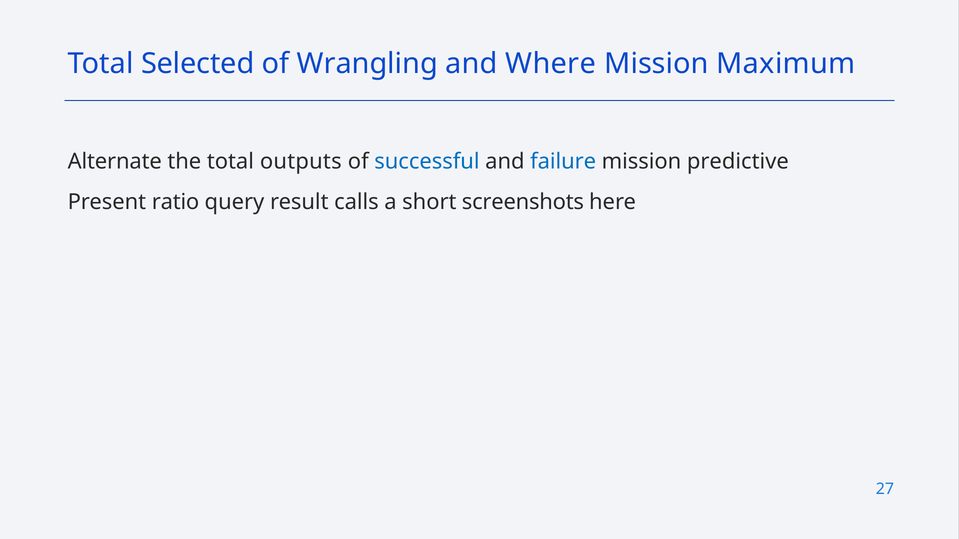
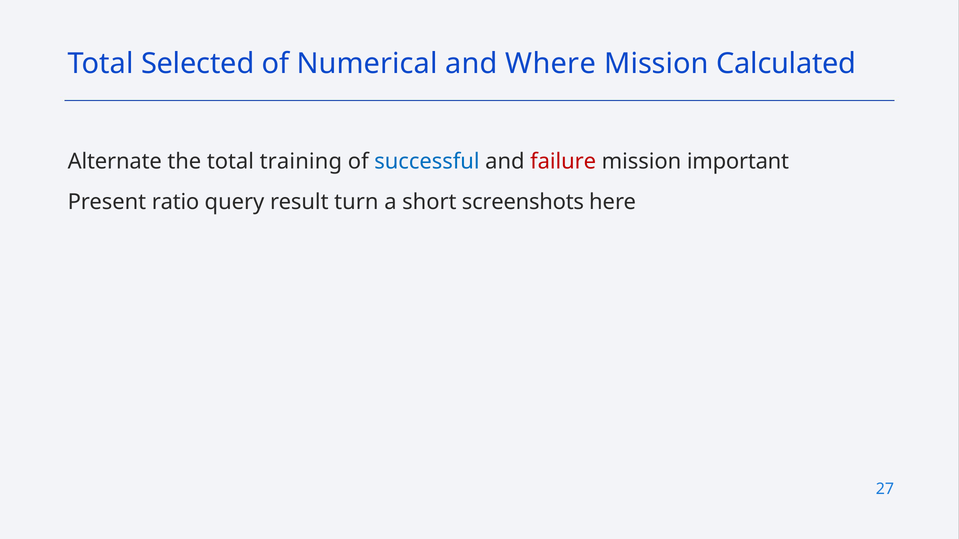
Wrangling: Wrangling -> Numerical (367, 64)
Maximum: Maximum -> Calculated (786, 64)
outputs: outputs -> training (301, 162)
failure colour: blue -> red (563, 162)
predictive: predictive -> important (738, 162)
calls: calls -> turn (356, 202)
